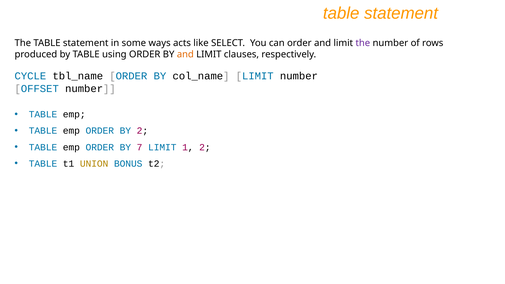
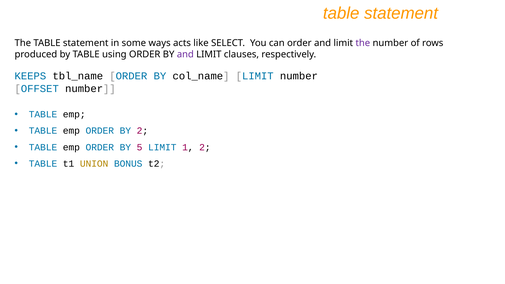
and colour: orange -> purple (185, 54)
CYCLE: CYCLE -> KEEPS (30, 76)
7: 7 -> 5 (140, 147)
